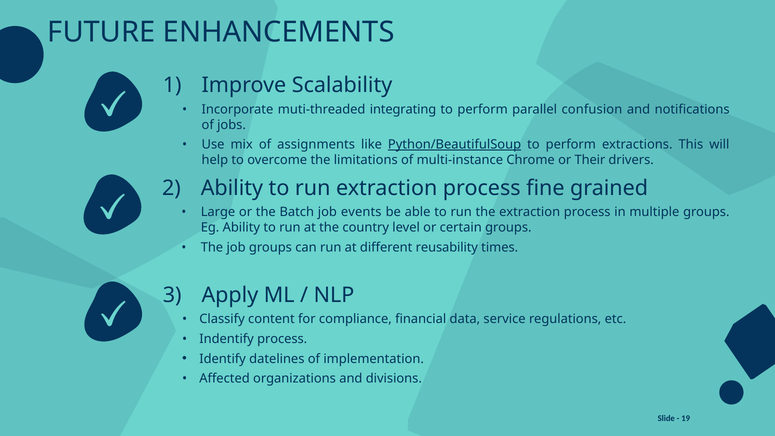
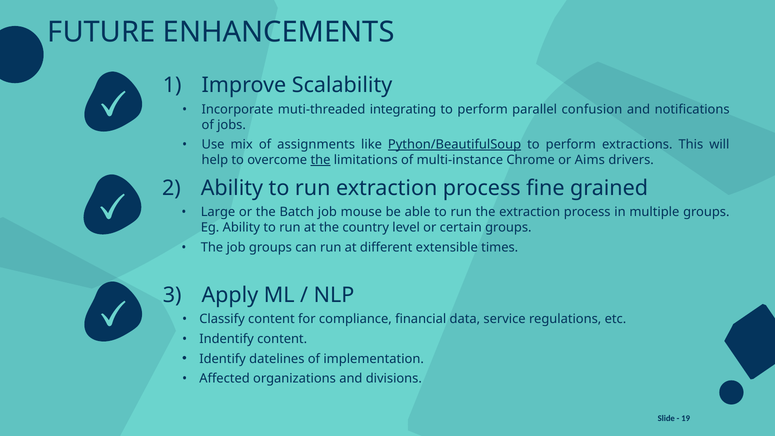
the underline: none -> present (320, 160)
Their: Their -> Aims (590, 160)
events: events -> mouse (361, 212)
reusability: reusability -> extensible (447, 247)
Indentify process: process -> content (282, 339)
